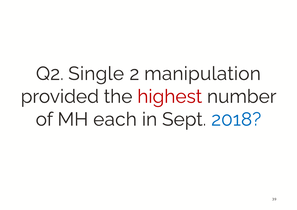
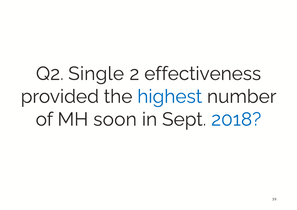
manipulation: manipulation -> effectiveness (203, 74)
highest colour: red -> blue (170, 97)
each: each -> soon (115, 119)
